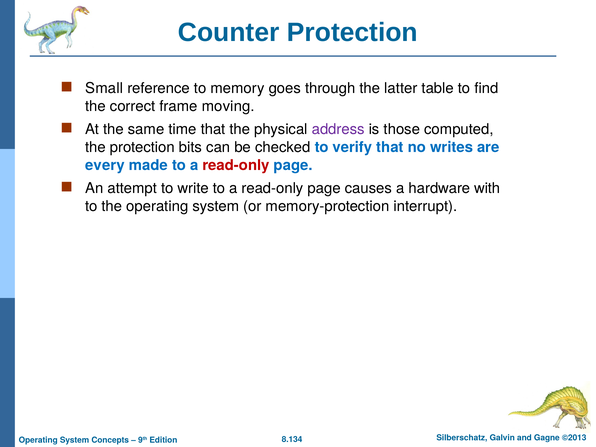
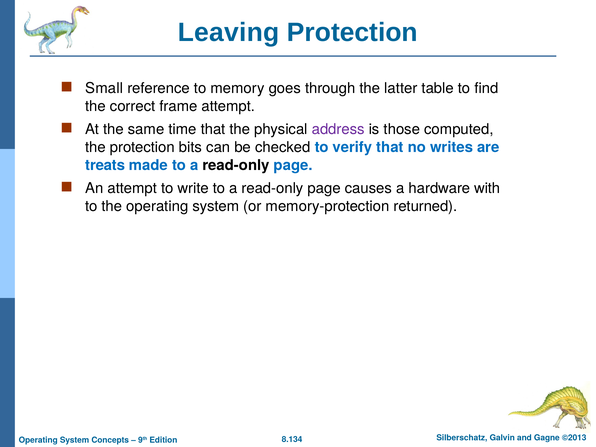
Counter: Counter -> Leaving (229, 32)
frame moving: moving -> attempt (228, 106)
every: every -> treats (105, 165)
read-only colour: red -> black (236, 165)
interrupt: interrupt -> returned (425, 206)
